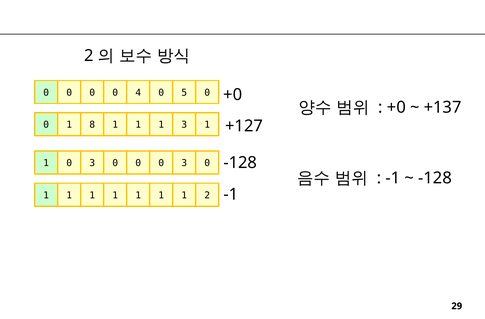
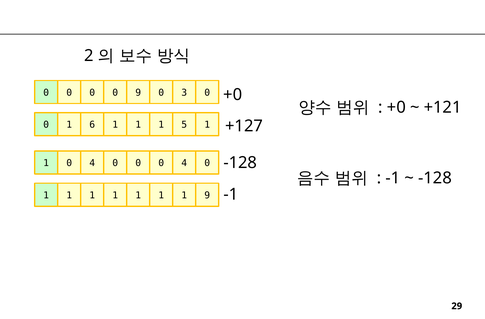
0 4: 4 -> 9 (138, 92)
5: 5 -> 3 (184, 92)
+137: +137 -> +121 (443, 107)
8: 8 -> 6 (92, 125)
1 3: 3 -> 5 (184, 125)
1 0 3: 3 -> 4 (92, 163)
0 0 3: 3 -> 4 (184, 163)
1 2: 2 -> 9 (207, 195)
